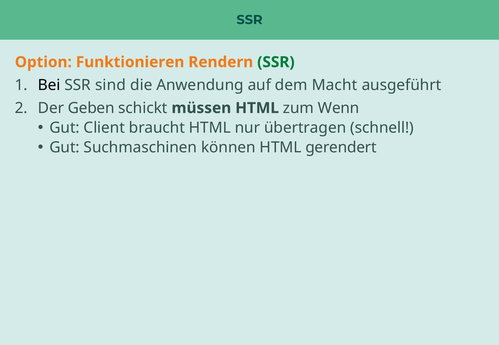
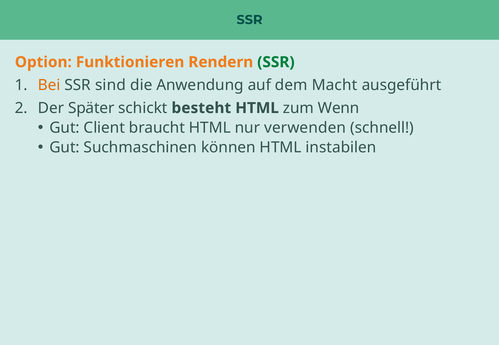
Bei colour: black -> orange (49, 85)
Geben: Geben -> Später (91, 108)
müssen: müssen -> besteht (201, 108)
übertragen: übertragen -> verwenden (305, 128)
gerendert: gerendert -> instabilen (341, 148)
